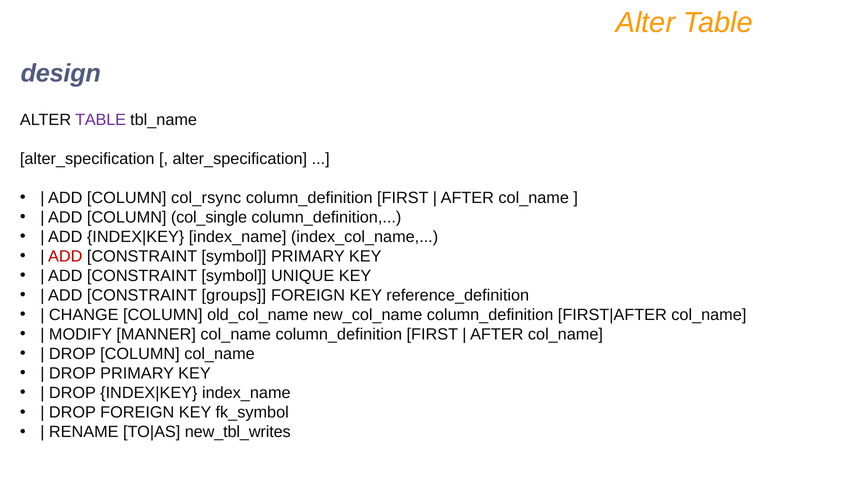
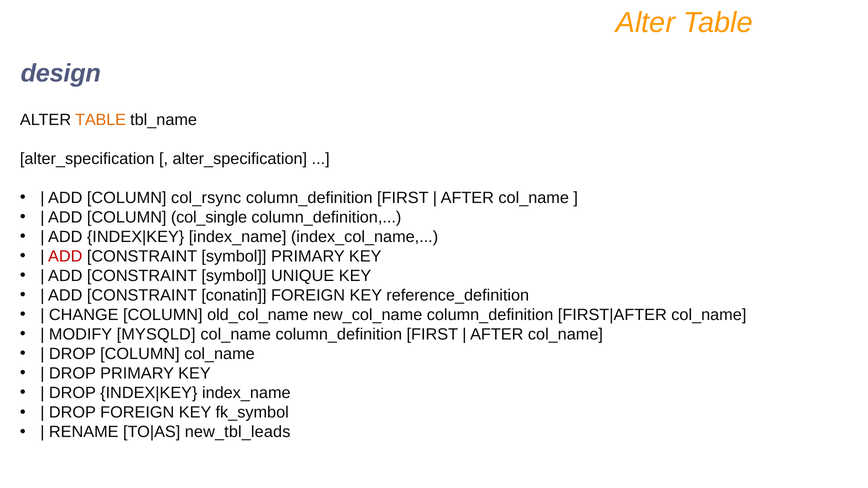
TABLE colour: purple -> orange (101, 120)
groups: groups -> conatin (234, 296)
MANNER: MANNER -> MYSQLD (156, 335)
new_tbl_writes: new_tbl_writes -> new_tbl_leads (238, 432)
